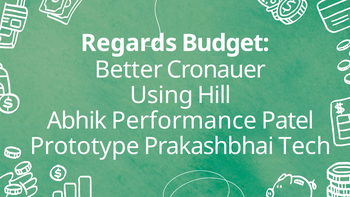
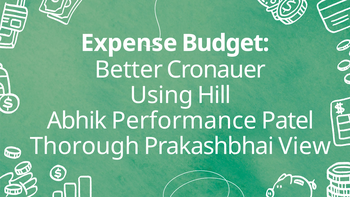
Regards: Regards -> Expense (129, 43)
Prototype: Prototype -> Thorough (85, 146)
Tech: Tech -> View (305, 146)
